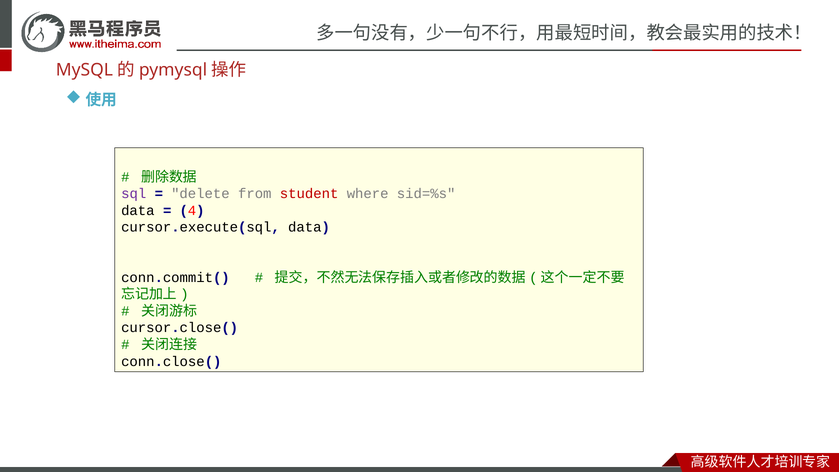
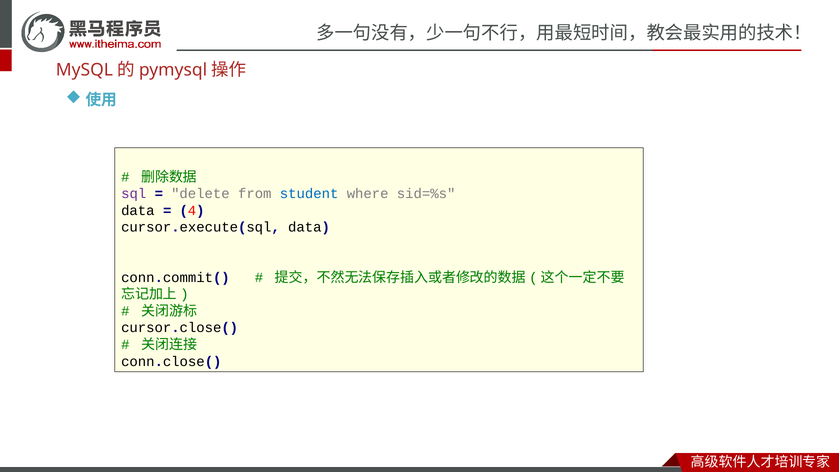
student colour: red -> blue (309, 194)
